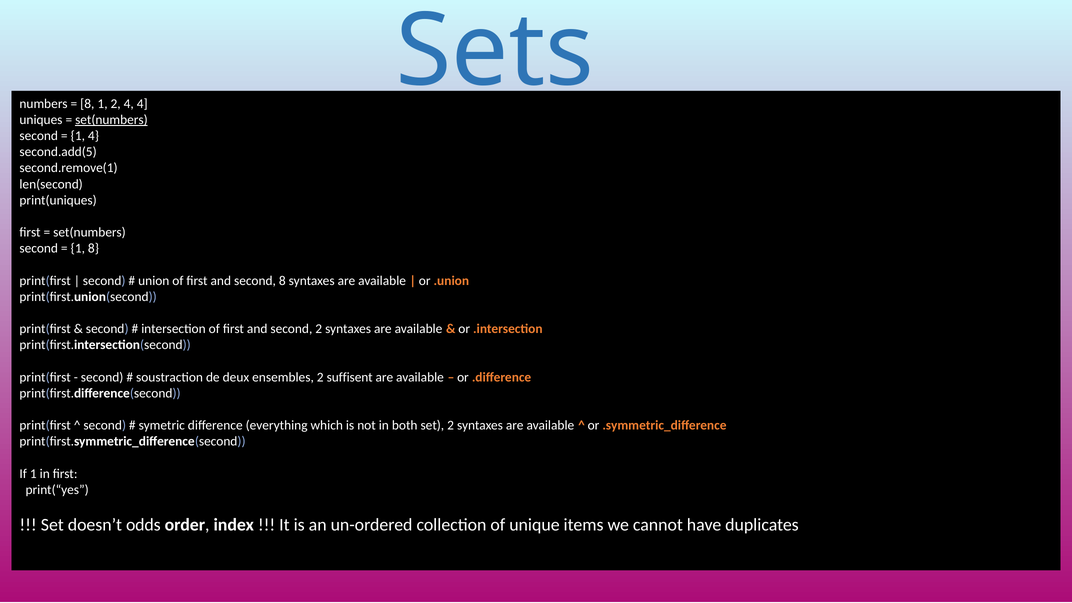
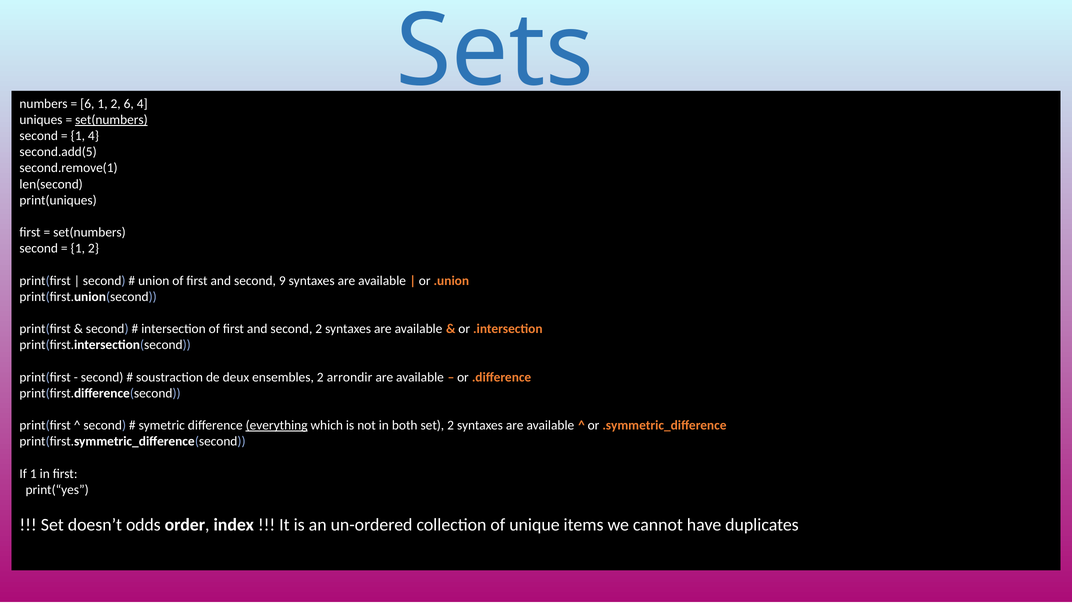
8: 8 -> 6 (87, 104)
2 4: 4 -> 6 (129, 104)
8: 8 -> 2 (93, 248)
second 8: 8 -> 9 (282, 281)
suffisent: suffisent -> arrondir (350, 377)
everything underline: none -> present (277, 425)
